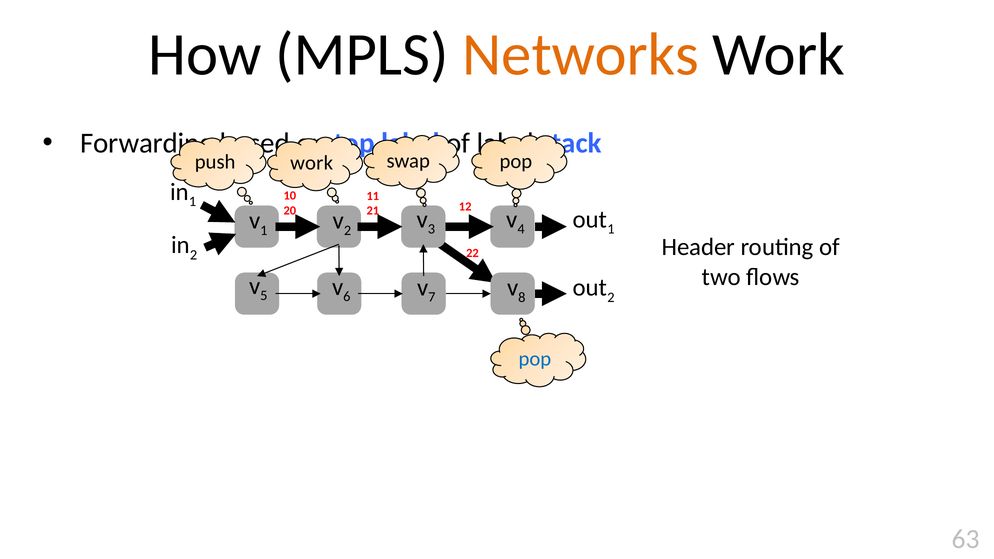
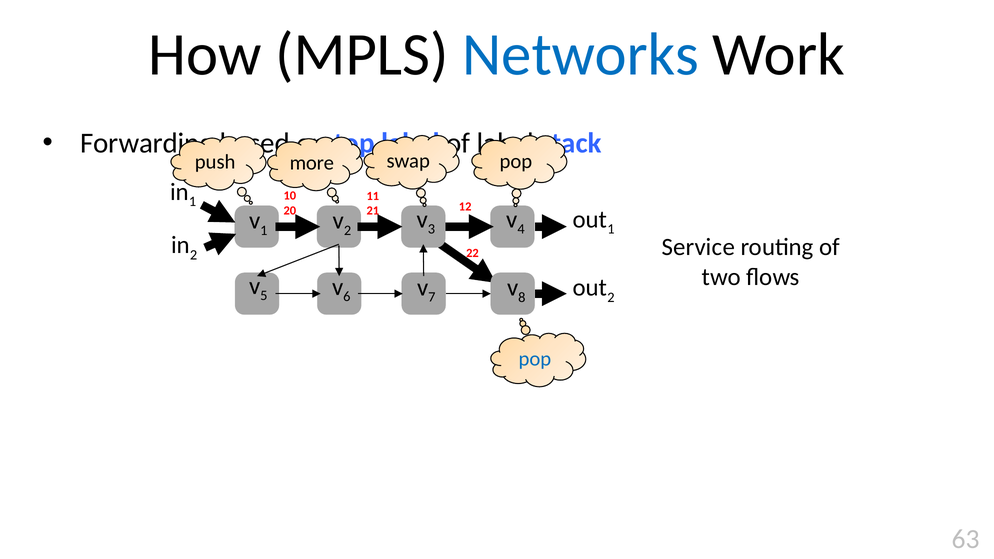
Networks colour: orange -> blue (581, 55)
push work: work -> more (312, 163)
Header: Header -> Service (698, 247)
